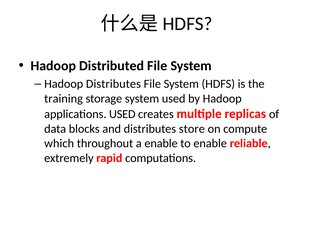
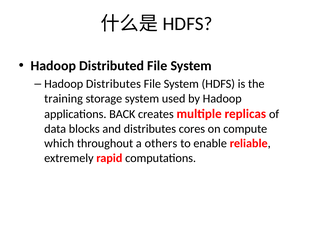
applications USED: USED -> BACK (122, 114)
store: store -> cores (192, 129)
a enable: enable -> others (161, 143)
